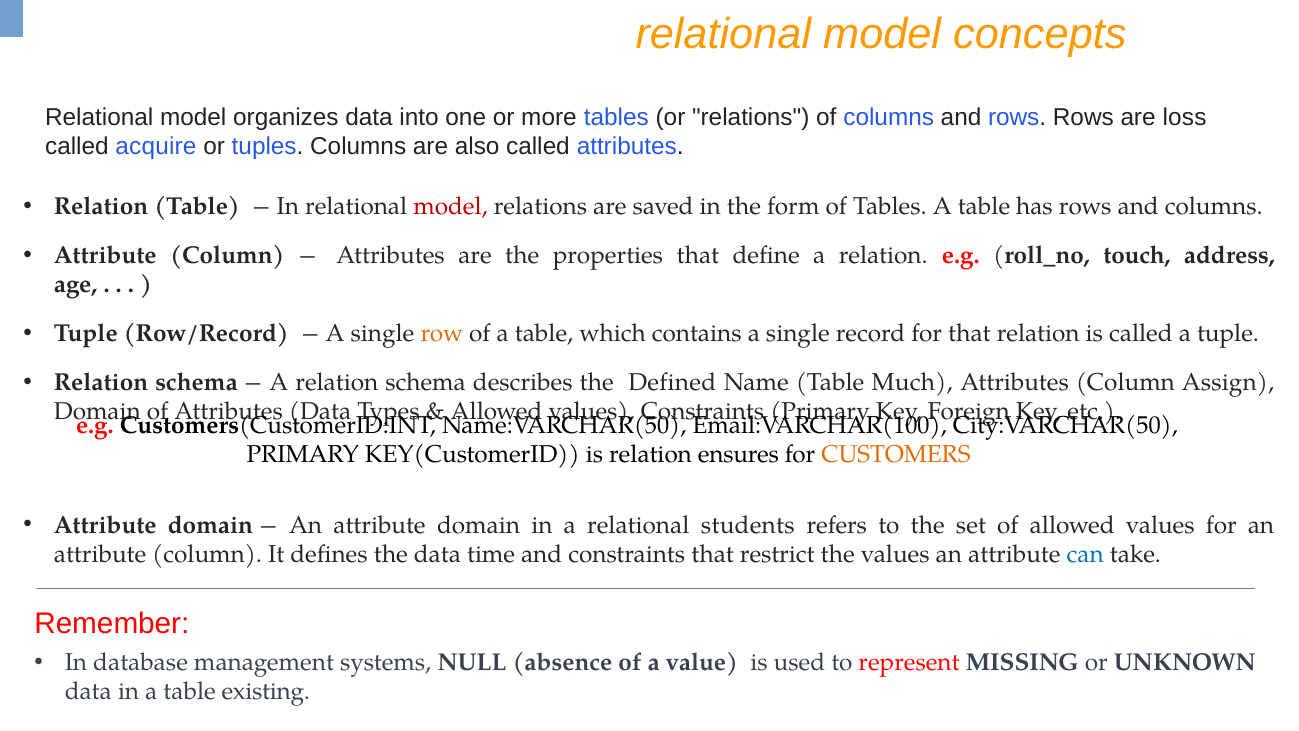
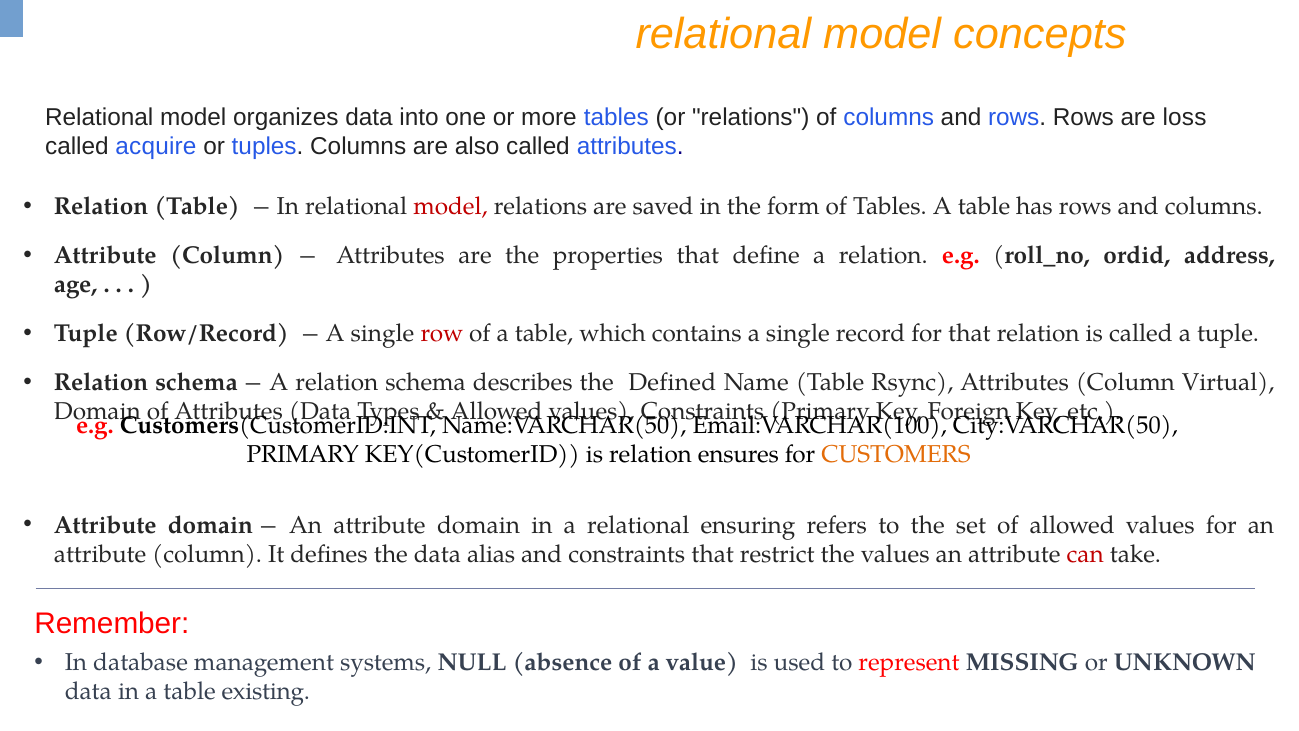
touch: touch -> ordid (1137, 256)
row colour: orange -> red (442, 333)
Much: Much -> Rsync (912, 382)
Assign: Assign -> Virtual (1228, 382)
students: students -> ensuring (748, 525)
time: time -> alias (491, 554)
can colour: blue -> red (1085, 554)
